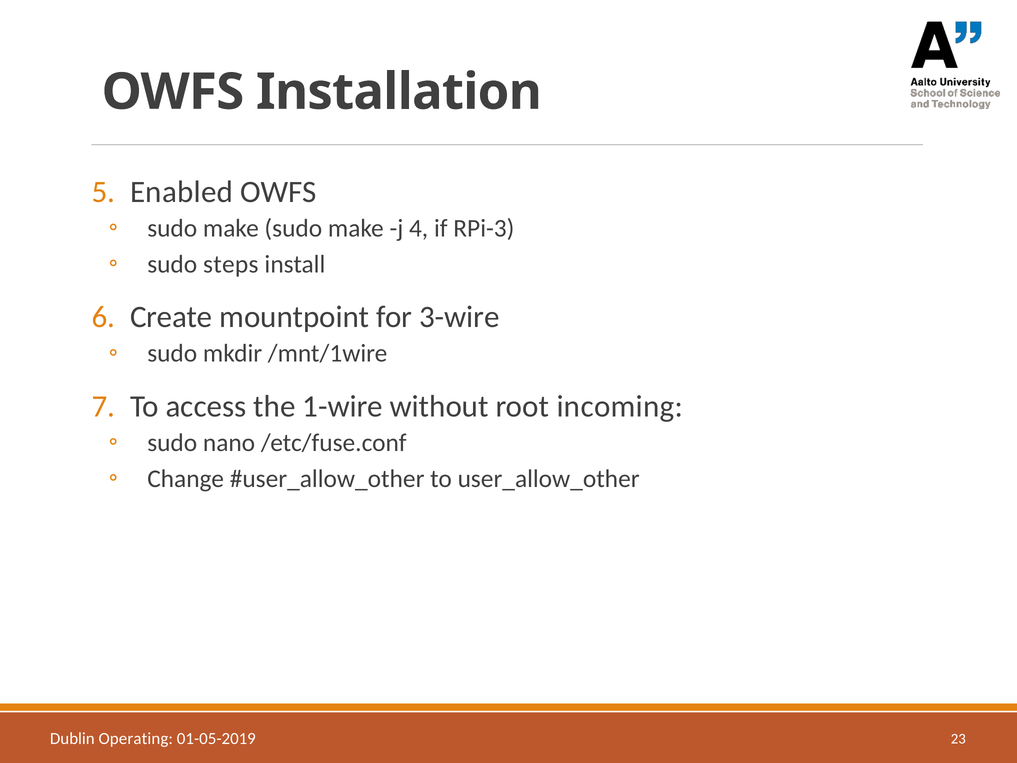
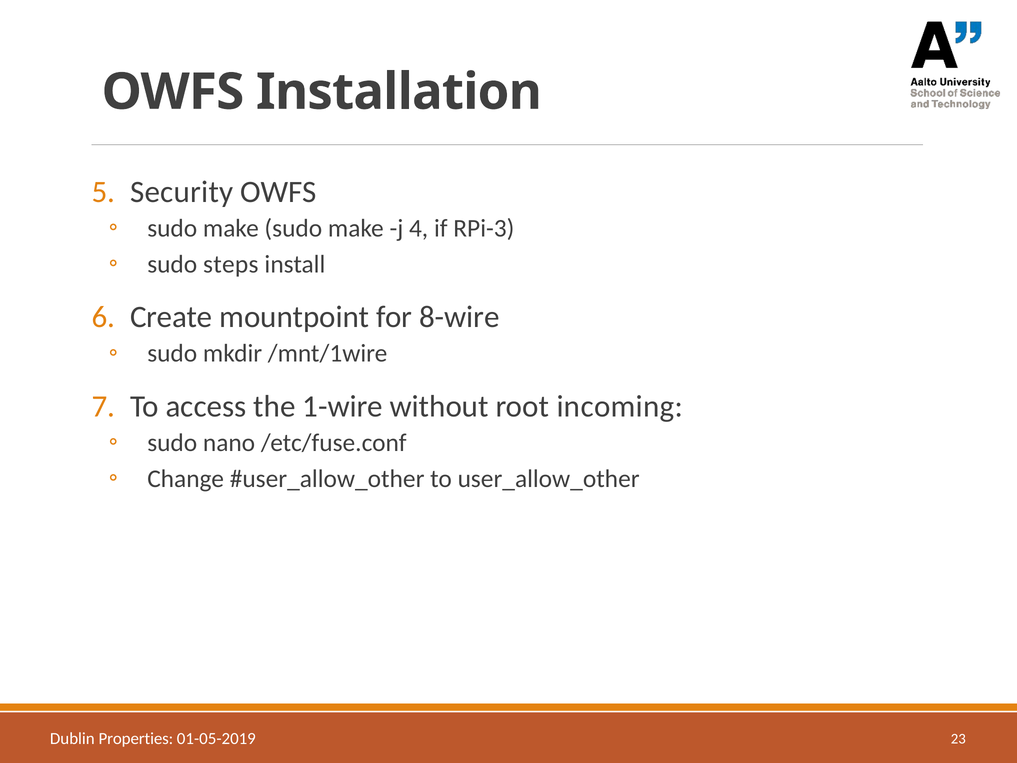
Enabled: Enabled -> Security (182, 192)
3-wire: 3-wire -> 8-wire (459, 317)
Operating: Operating -> Properties (136, 739)
